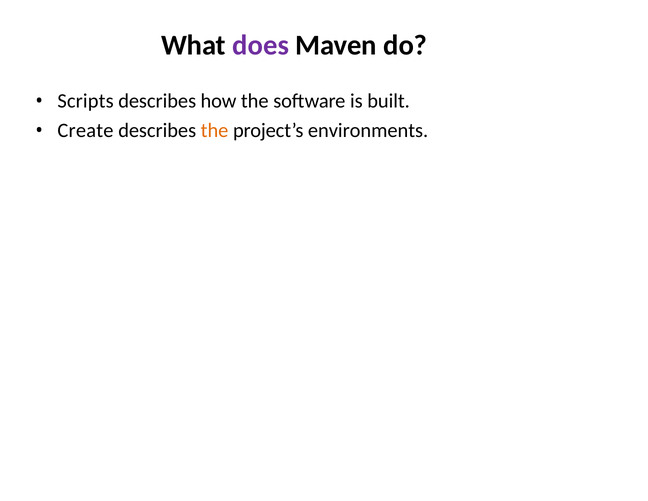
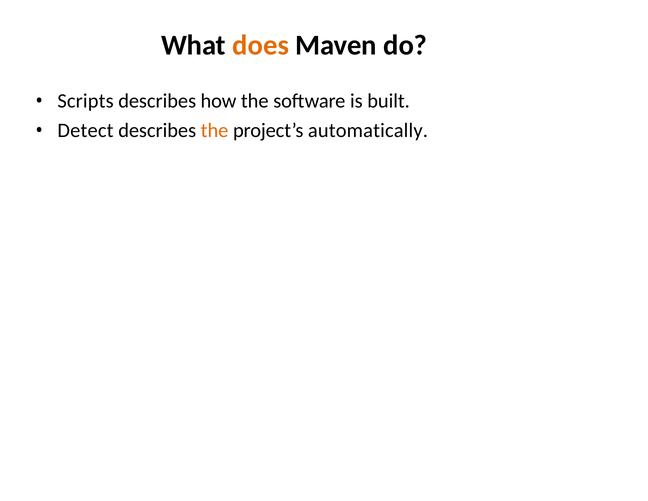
does colour: purple -> orange (261, 46)
Create: Create -> Detect (86, 131)
environments: environments -> automatically (368, 131)
